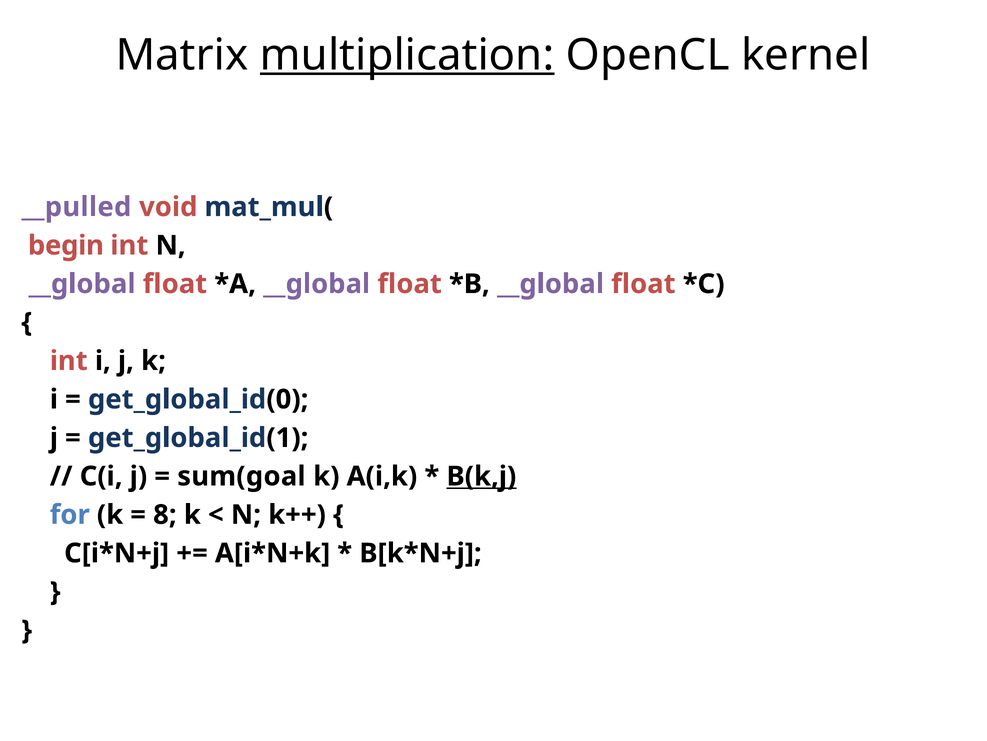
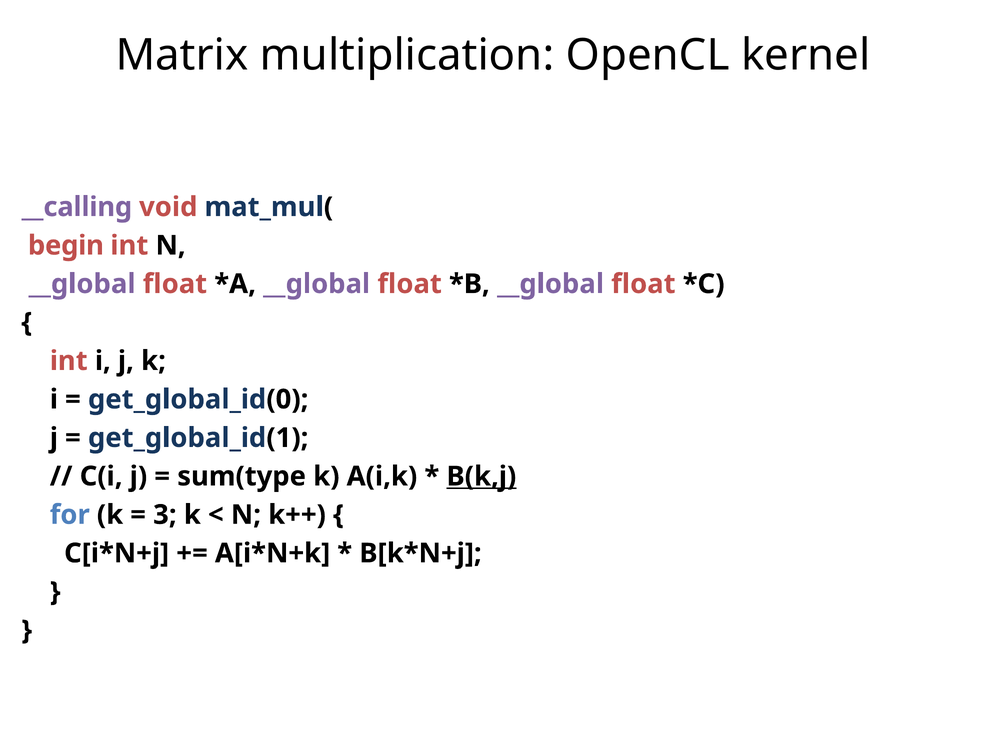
multiplication underline: present -> none (407, 55)
__pulled: __pulled -> __calling (77, 207)
sum(goal: sum(goal -> sum(type (242, 476)
8: 8 -> 3 (165, 514)
